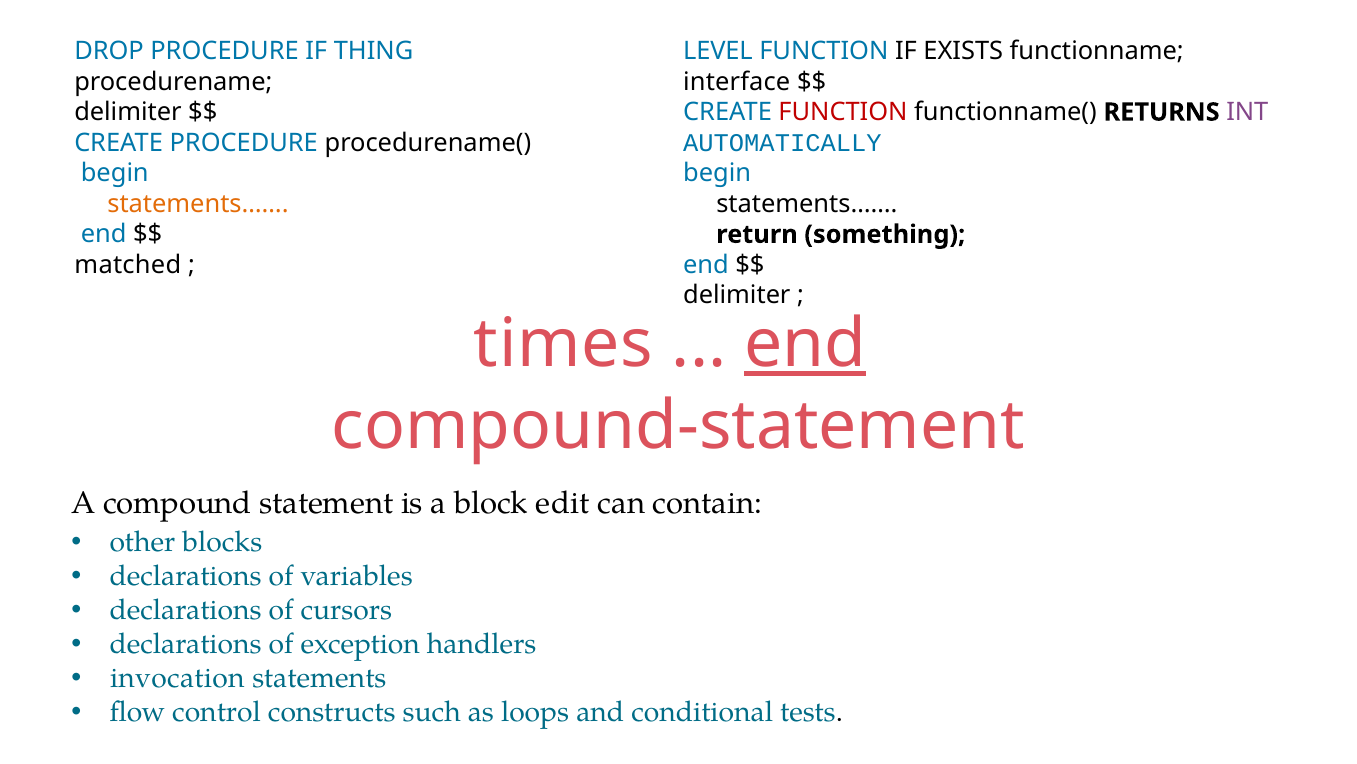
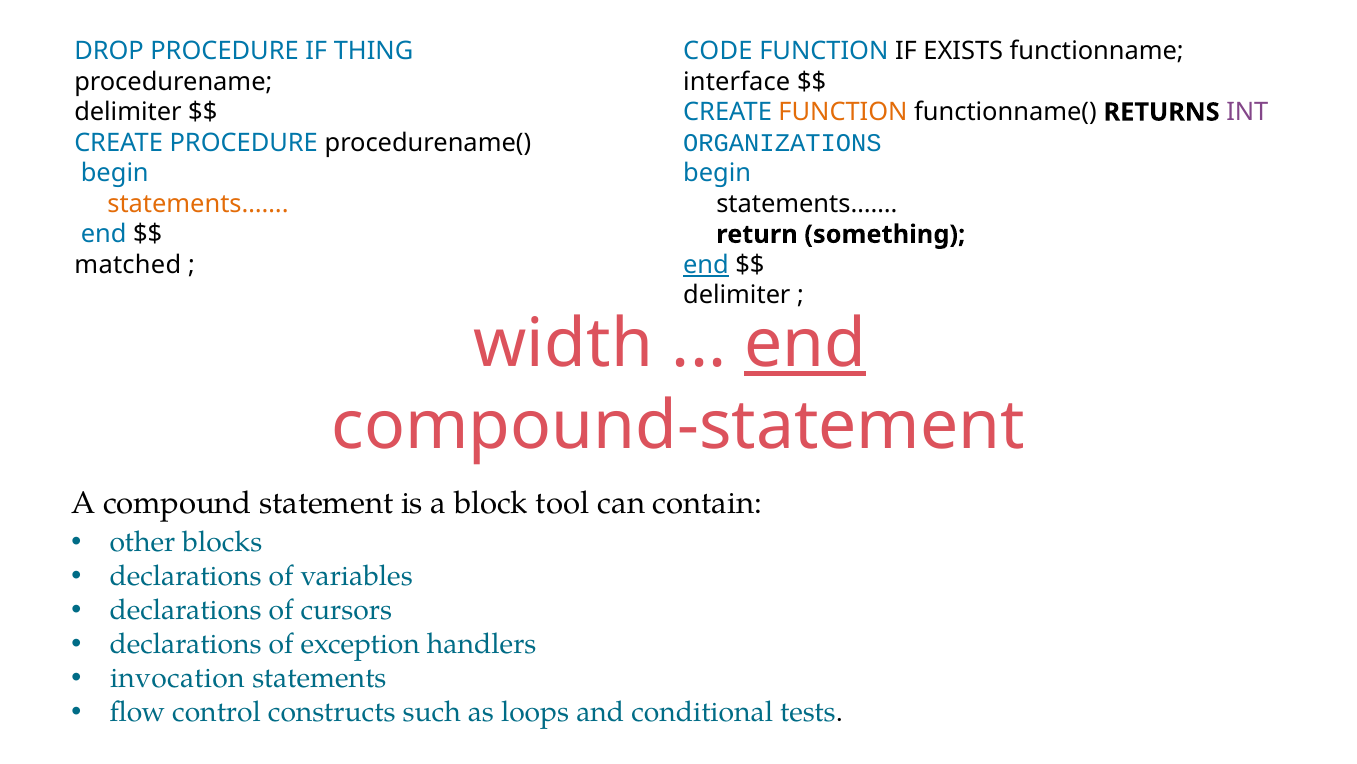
LEVEL: LEVEL -> CODE (718, 51)
FUNCTION colour: red -> orange (843, 112)
AUTOMATICALLY: AUTOMATICALLY -> ORGANIZATIONS (782, 143)
end underline: none -> present (706, 265)
times: times -> width (563, 344)
edit: edit -> tool (563, 503)
